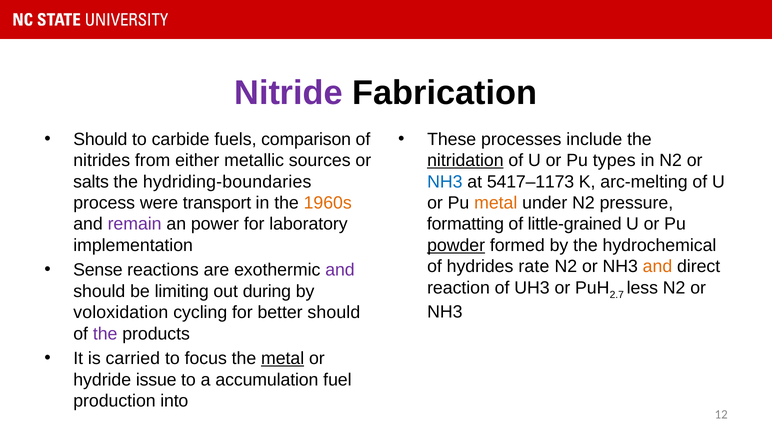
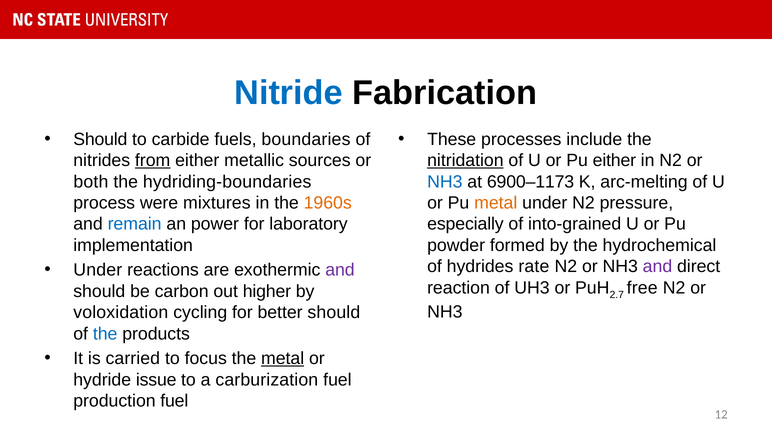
Nitride colour: purple -> blue (289, 93)
comparison: comparison -> boundaries (306, 139)
from underline: none -> present (153, 161)
Pu types: types -> either (614, 161)
salts: salts -> both (91, 182)
5417–1173: 5417–1173 -> 6900–1173 (531, 182)
transport: transport -> mixtures (217, 203)
remain colour: purple -> blue (135, 224)
formatting: formatting -> especially (465, 224)
little-grained: little-grained -> into-grained (575, 224)
powder underline: present -> none (456, 246)
and colour: orange -> purple (657, 267)
Sense: Sense -> Under (98, 270)
less: less -> free (642, 288)
limiting: limiting -> carbon (182, 291)
during: during -> higher (267, 291)
the colour: purple -> blue (105, 334)
accumulation: accumulation -> carburization (267, 380)
production into: into -> fuel (174, 401)
